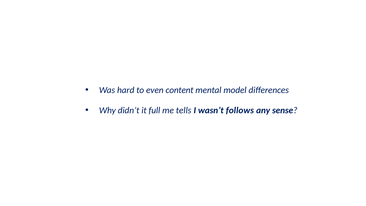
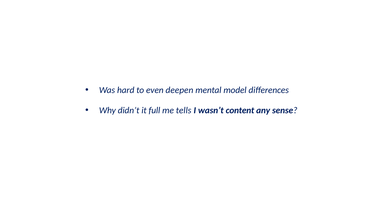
content: content -> deepen (179, 90)
follows: follows -> content (240, 110)
